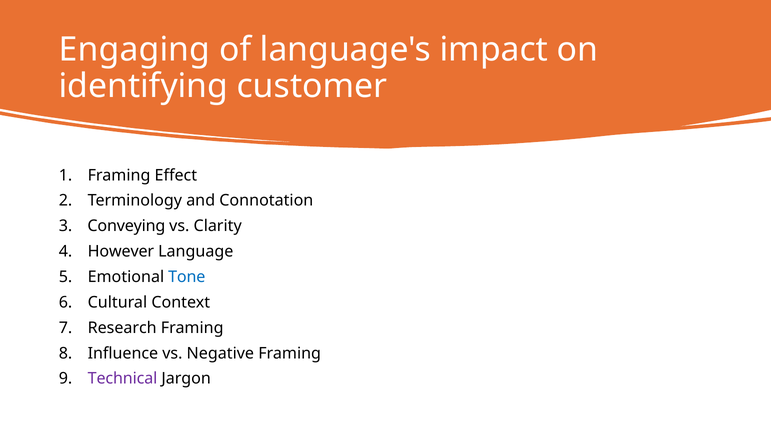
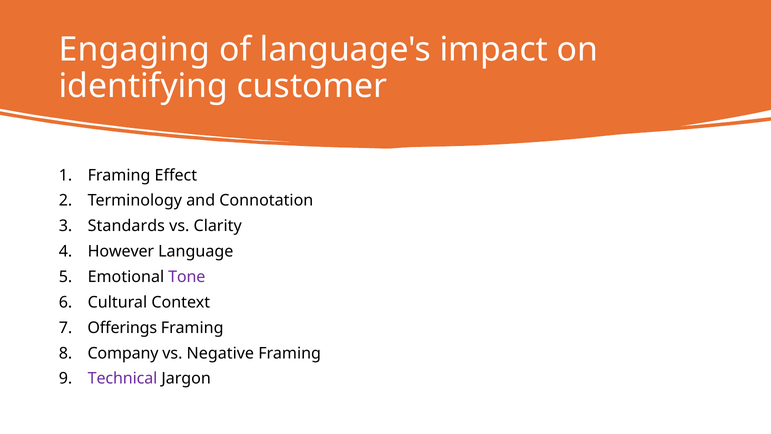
Conveying: Conveying -> Standards (126, 226)
Tone colour: blue -> purple (187, 277)
Research: Research -> Offerings (122, 328)
Influence: Influence -> Company (123, 353)
